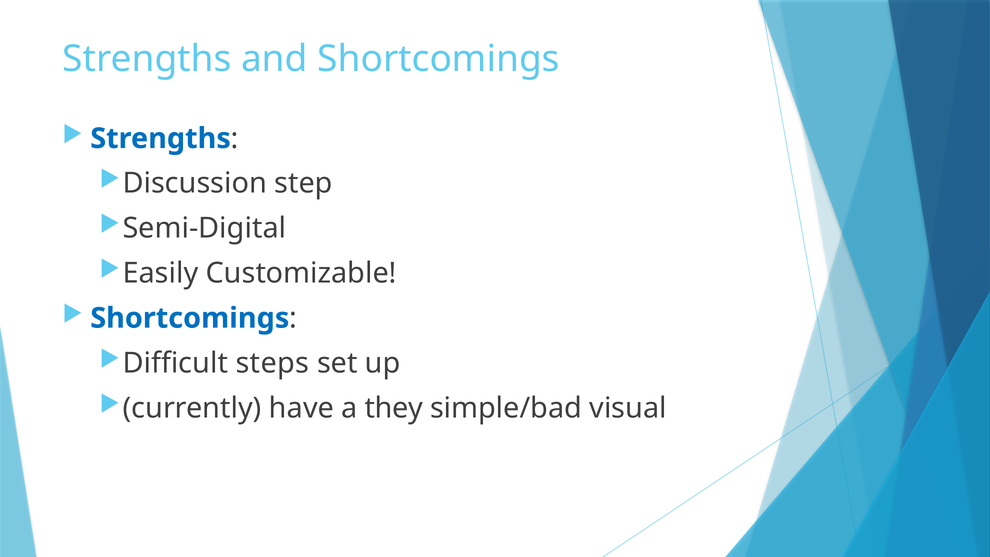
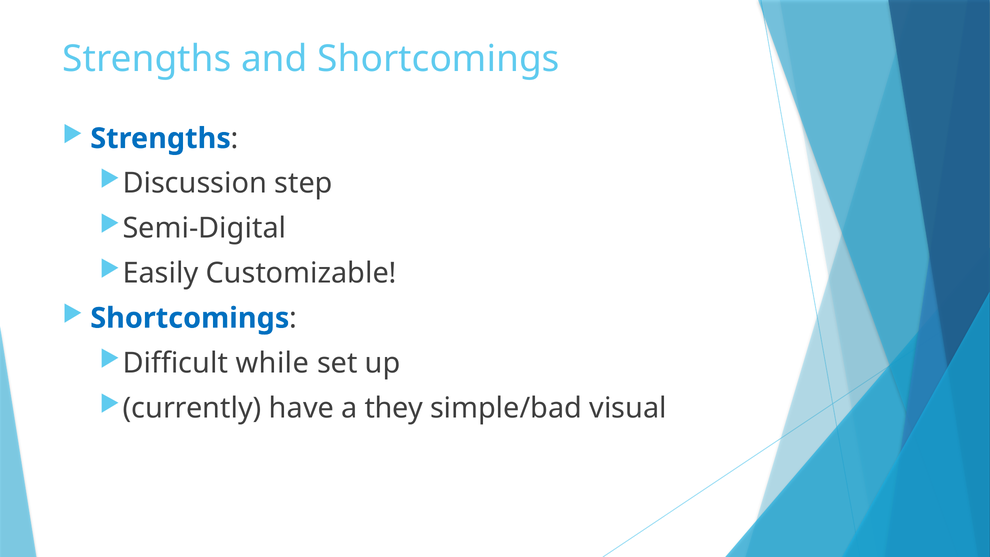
steps: steps -> while (272, 363)
